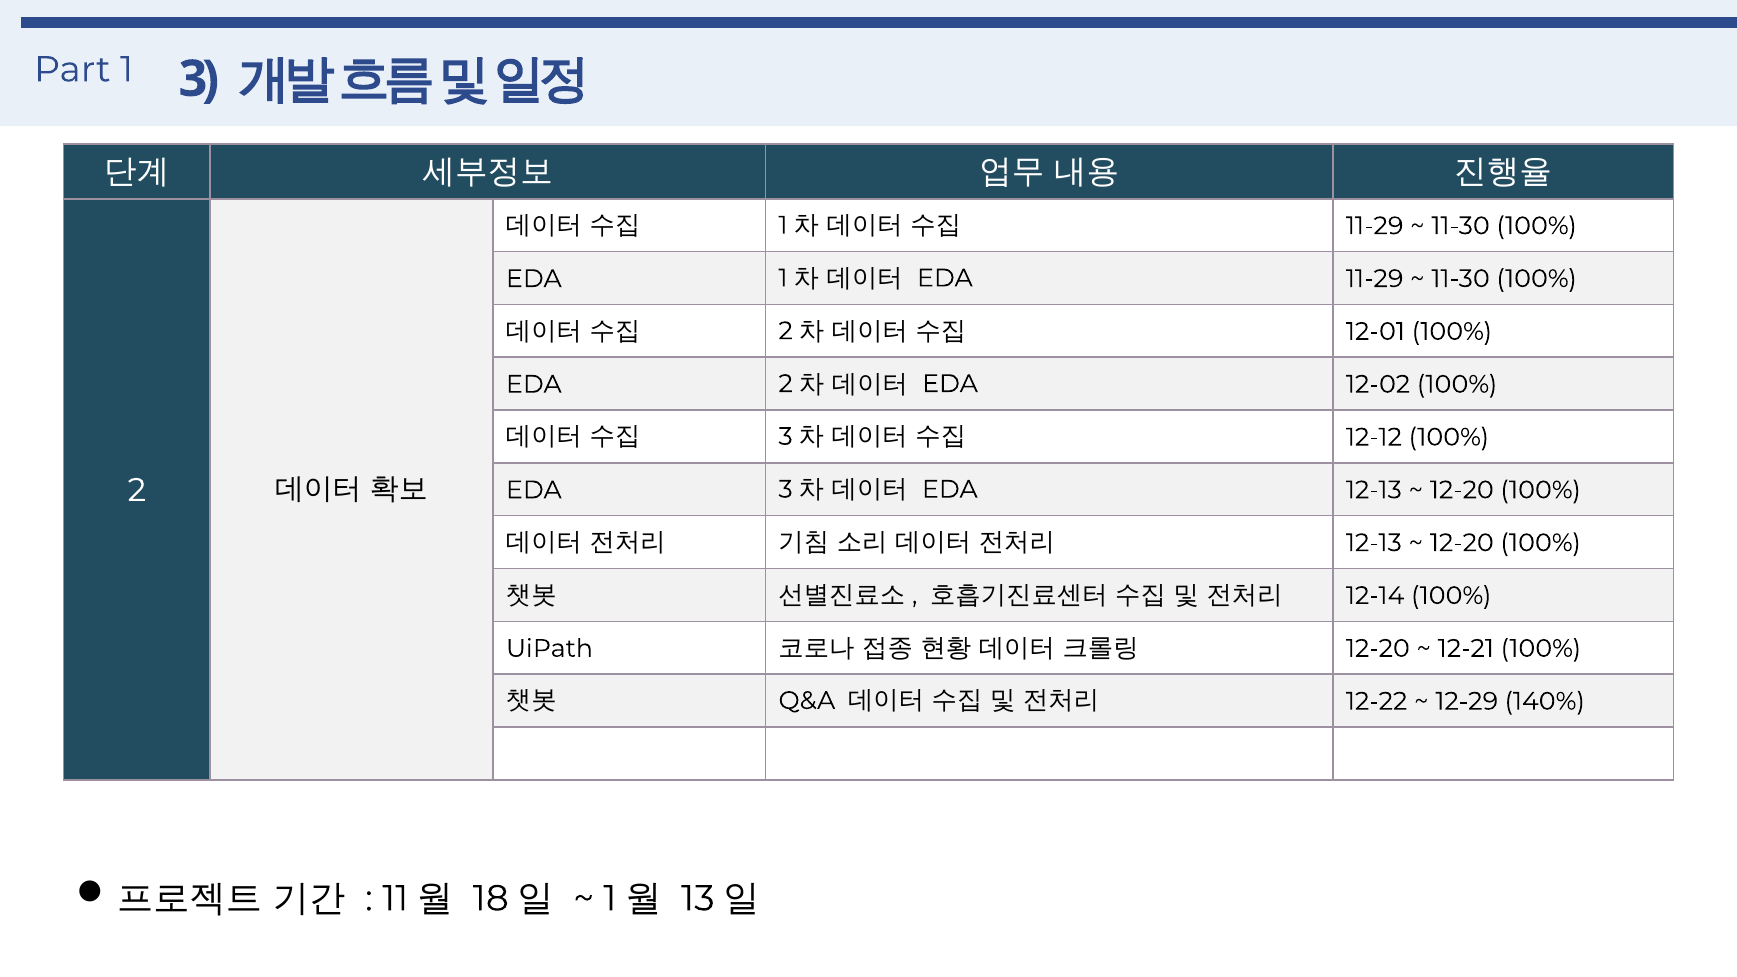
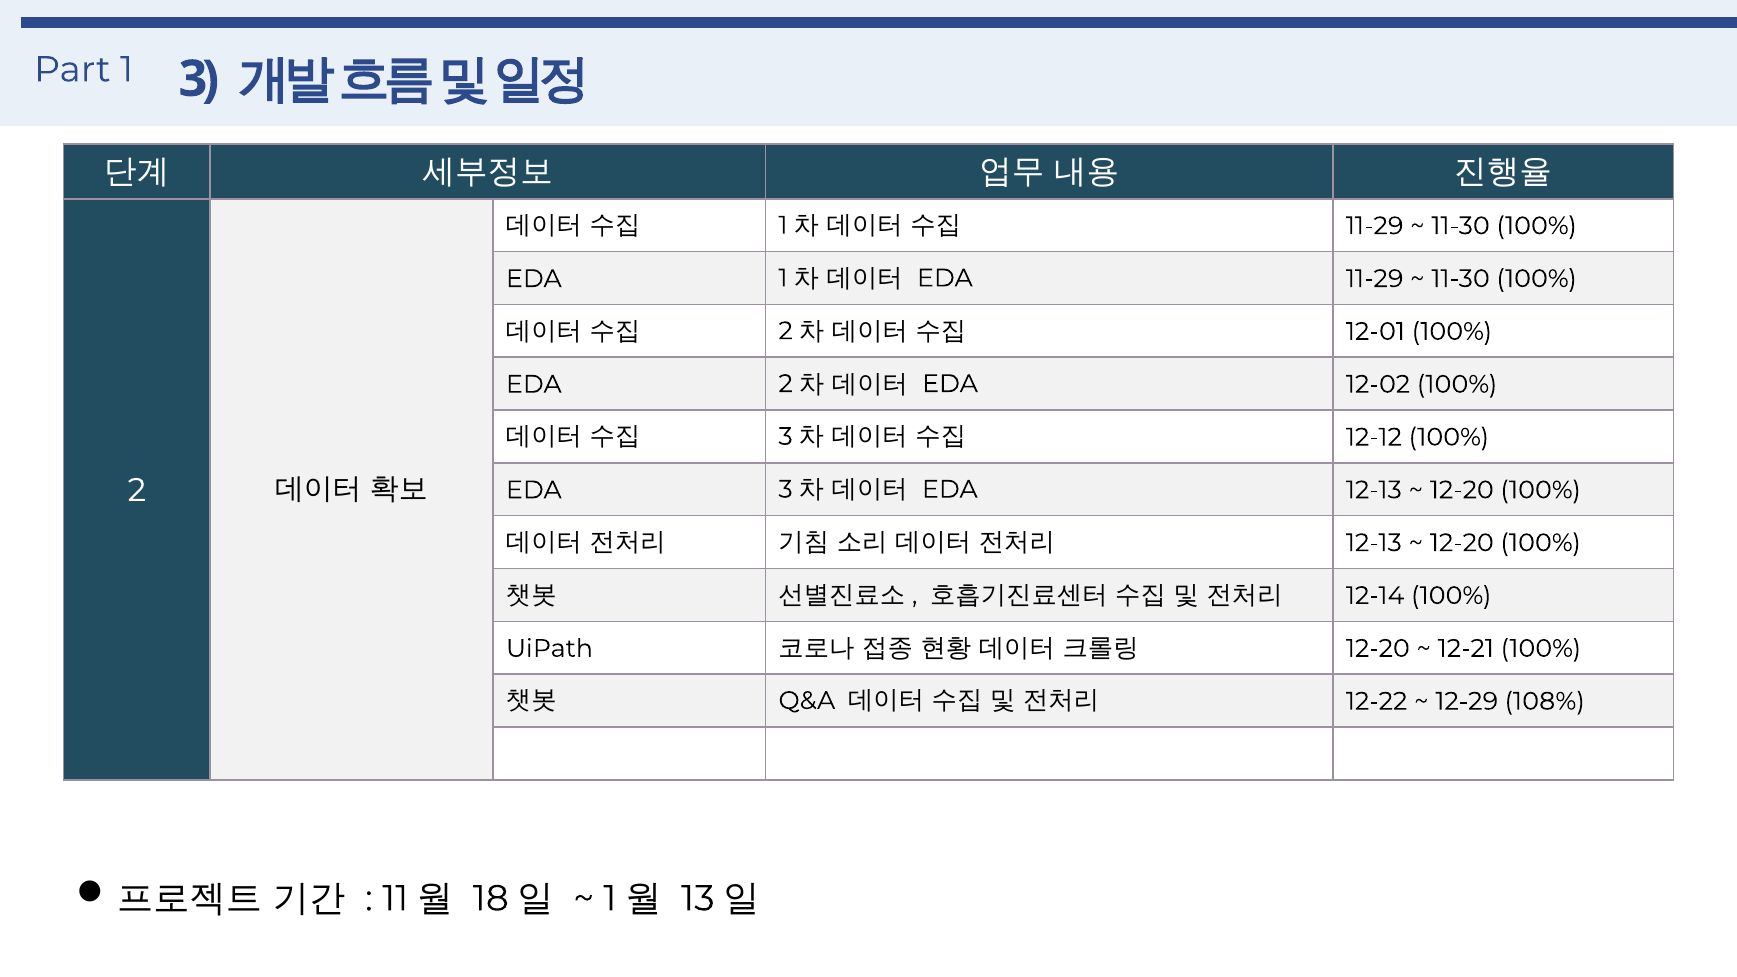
140%: 140% -> 108% (1545, 701)
